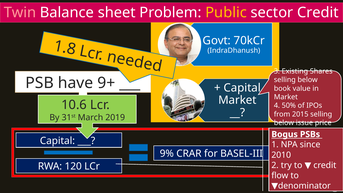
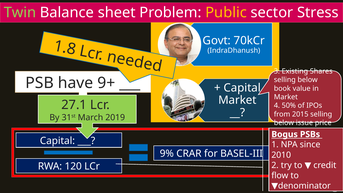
Twin colour: pink -> light green (20, 12)
sector Credit: Credit -> Stress (318, 12)
10.6: 10.6 -> 27.1 (74, 105)
